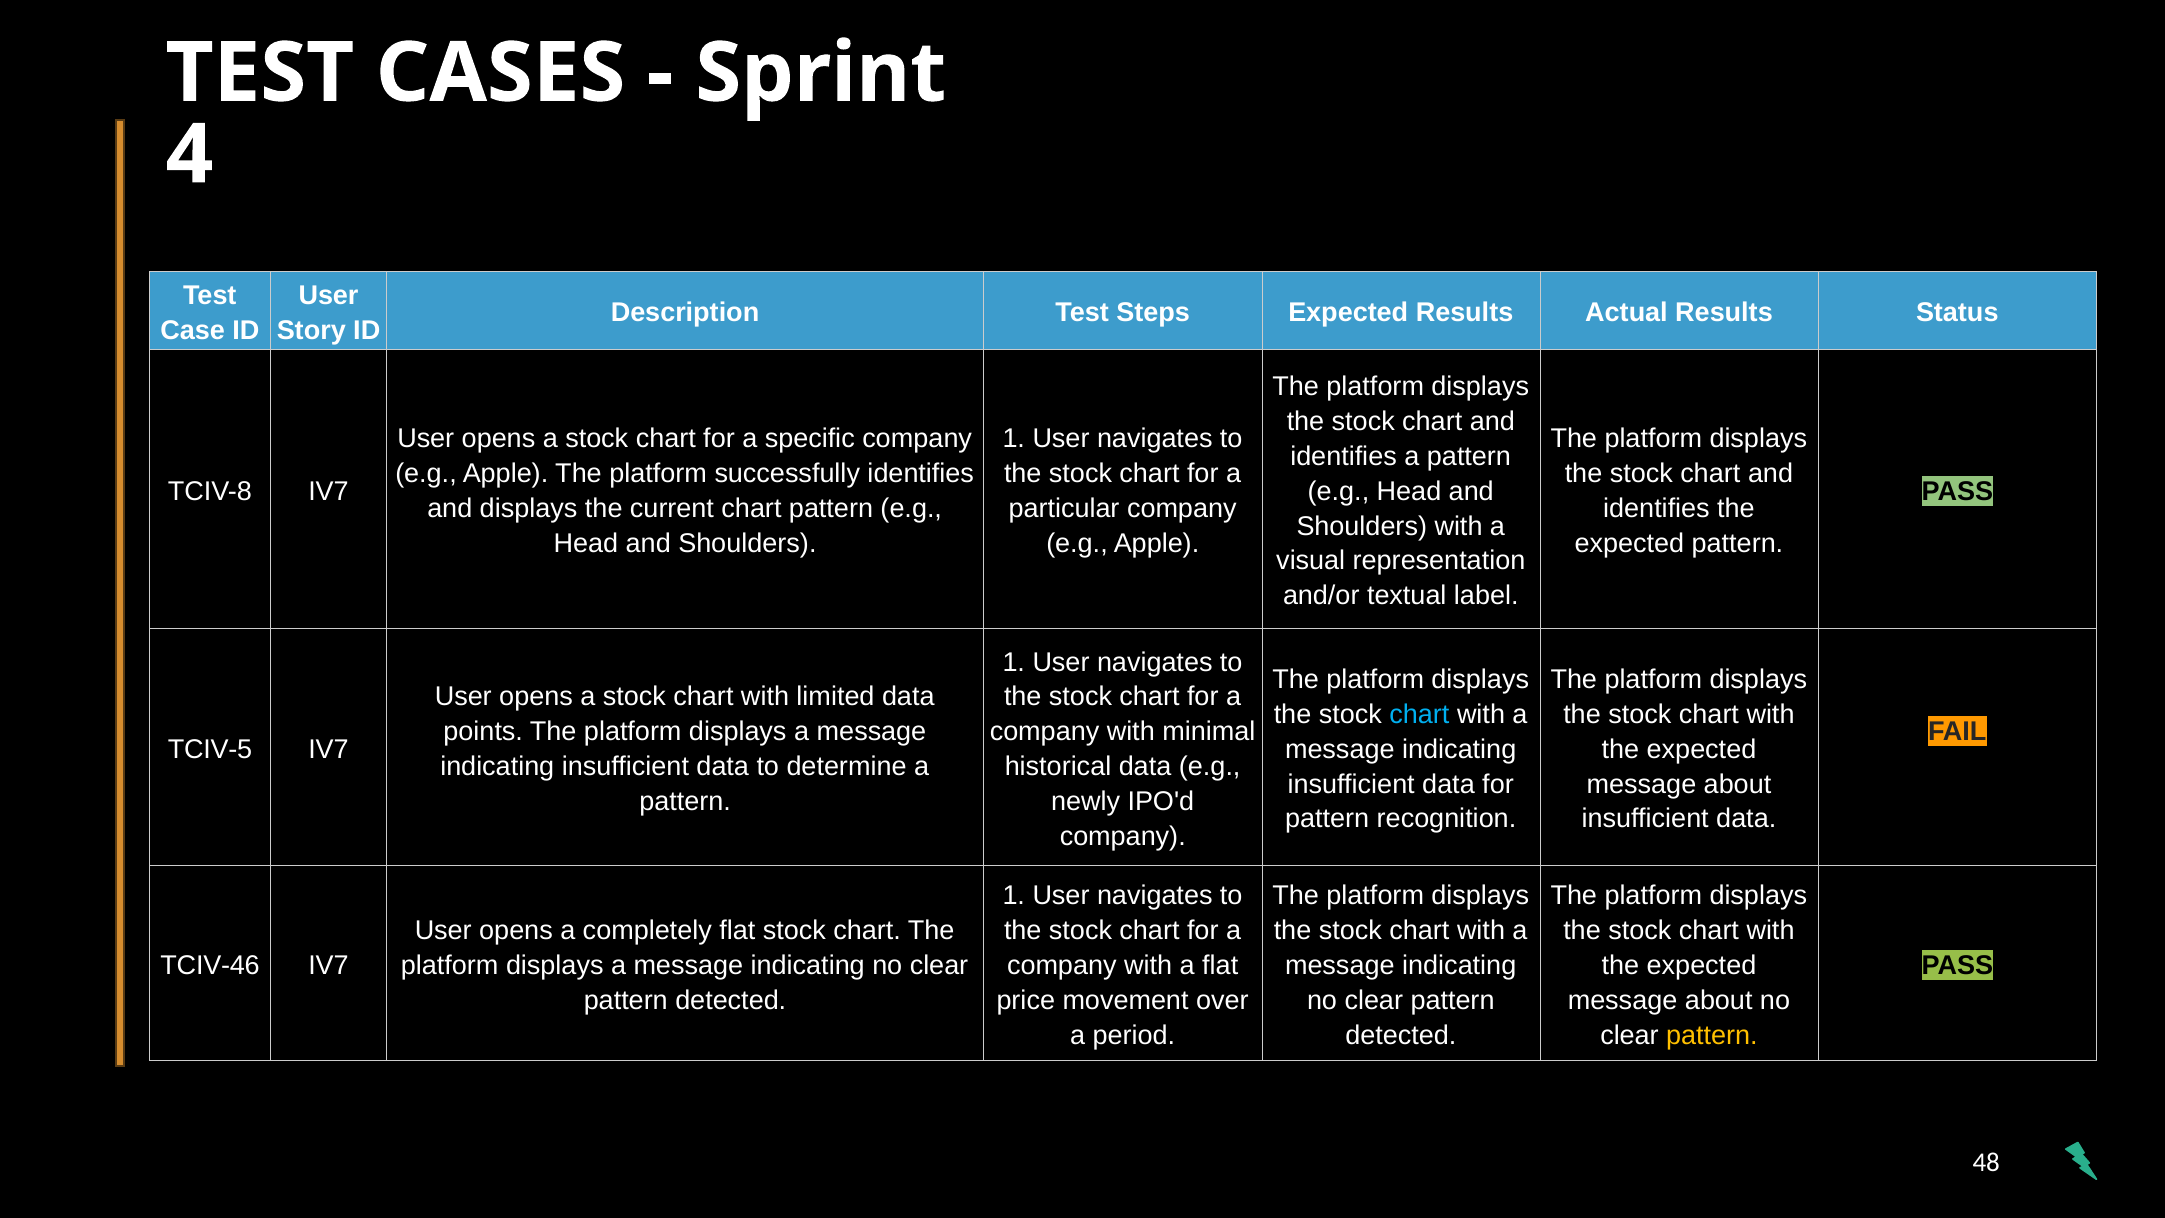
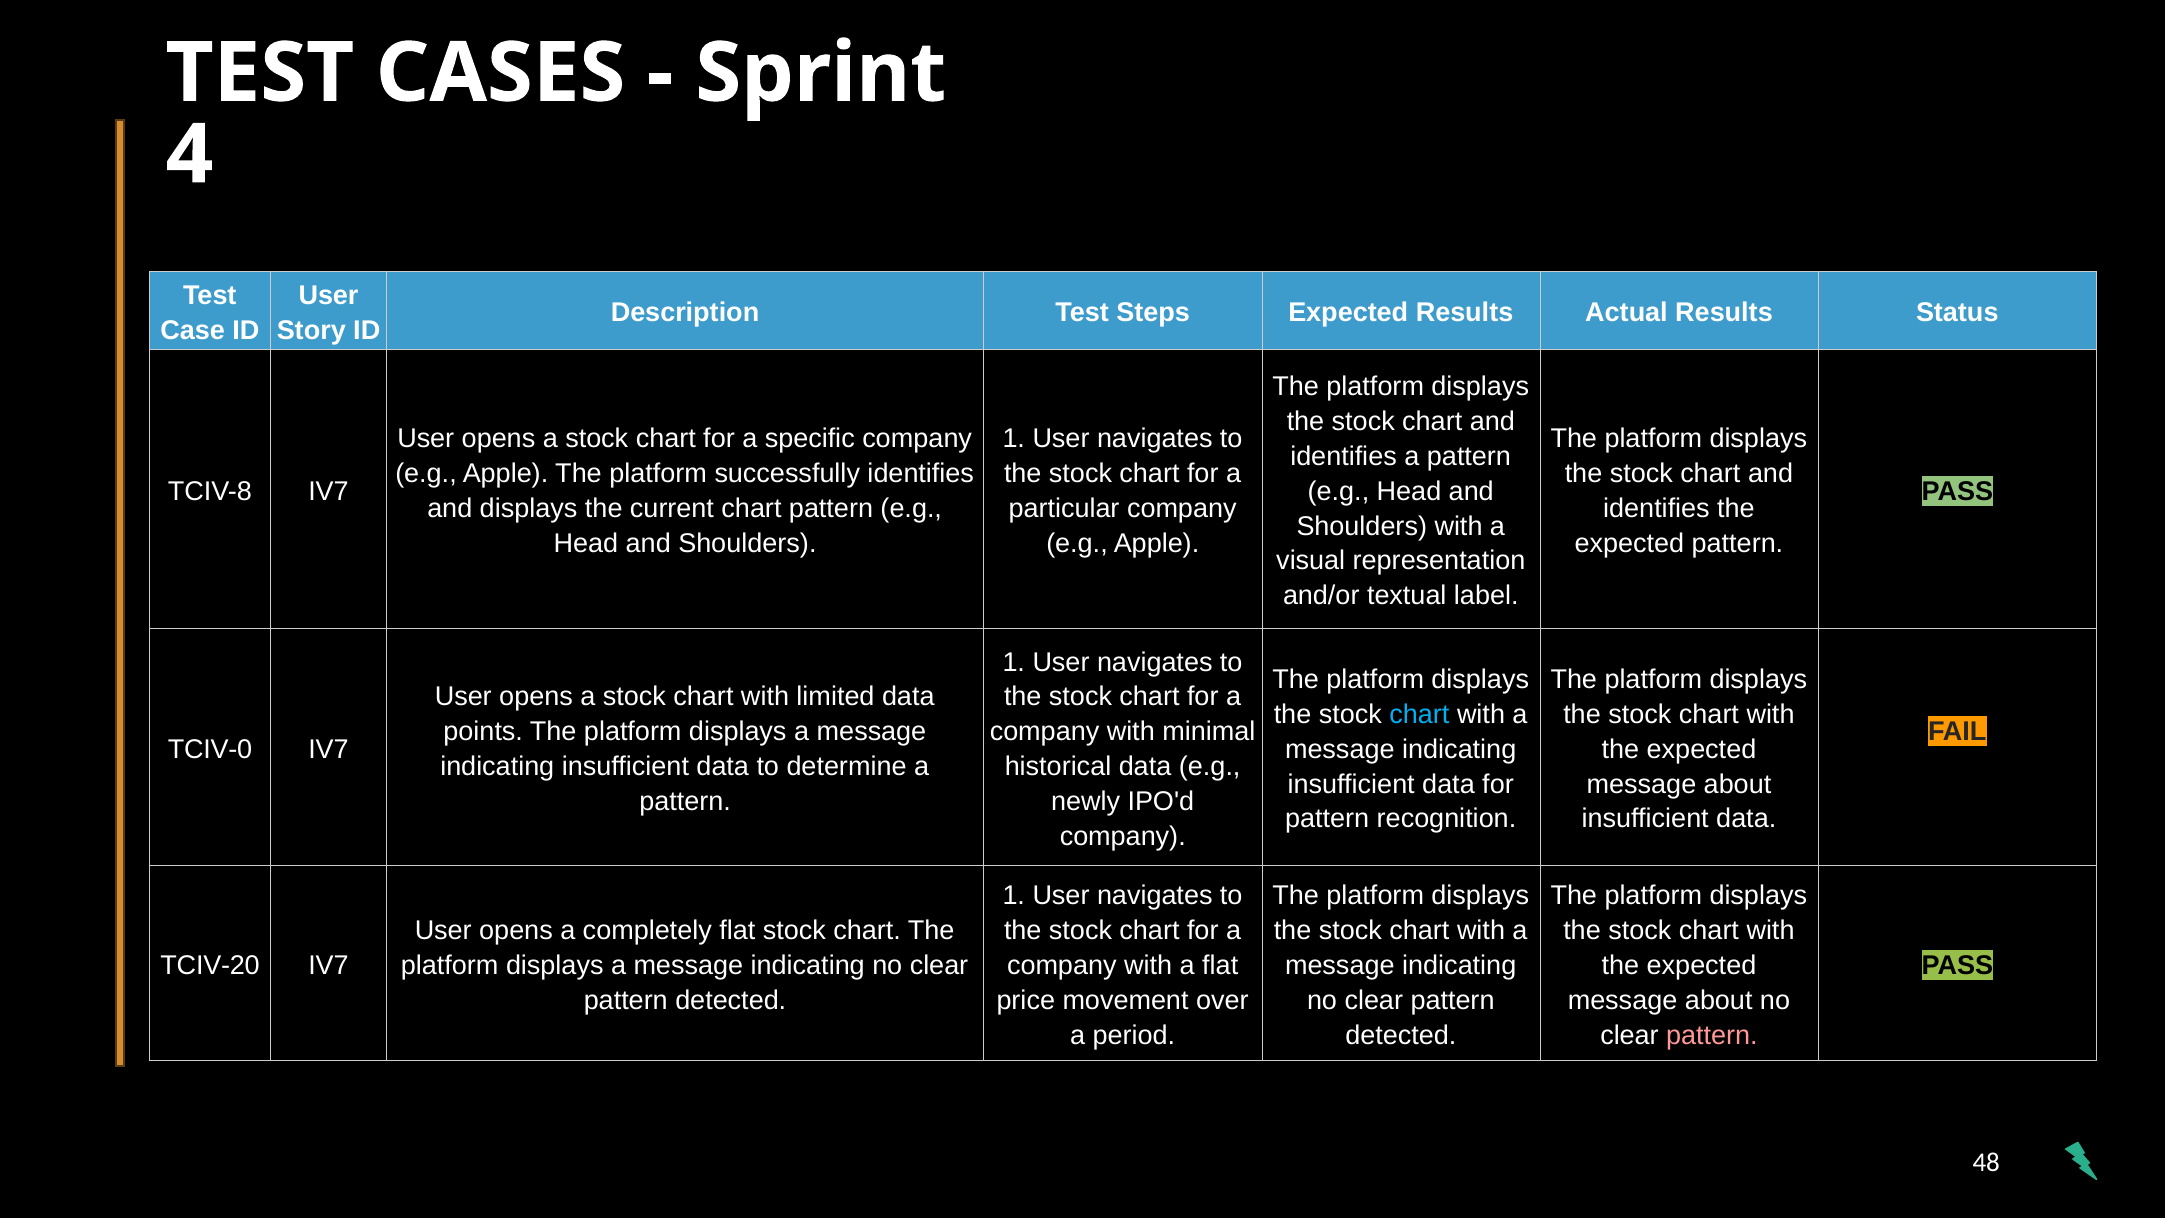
TCIV-5: TCIV-5 -> TCIV-0 (210, 749)
TCIV-46: TCIV-46 -> TCIV-20 (210, 965)
pattern colour: yellow -> pink (1712, 1035)
